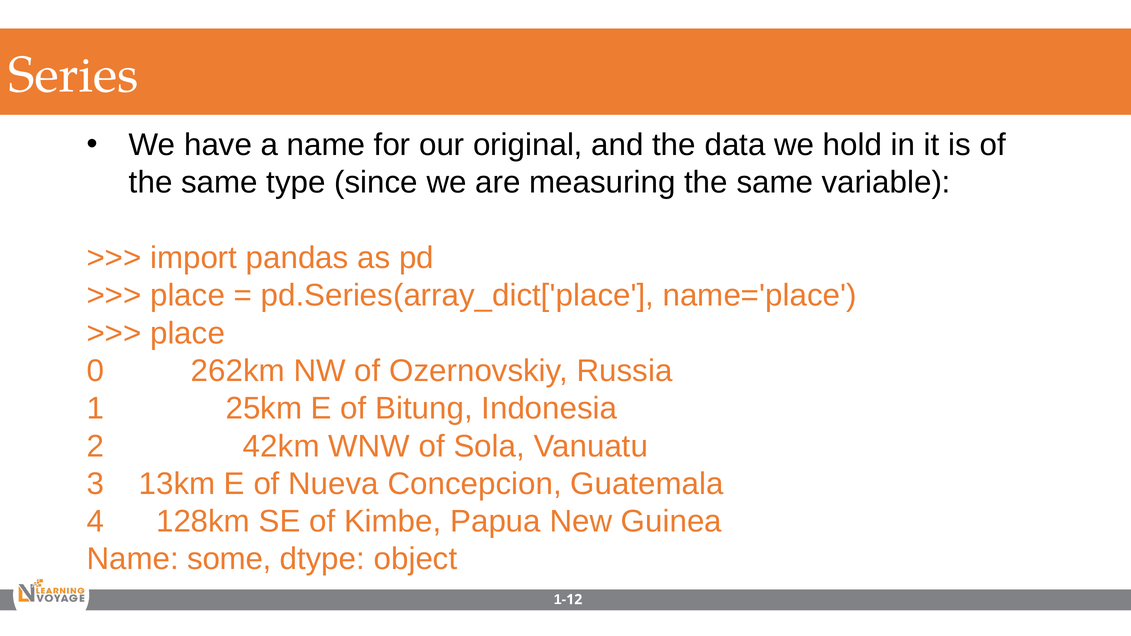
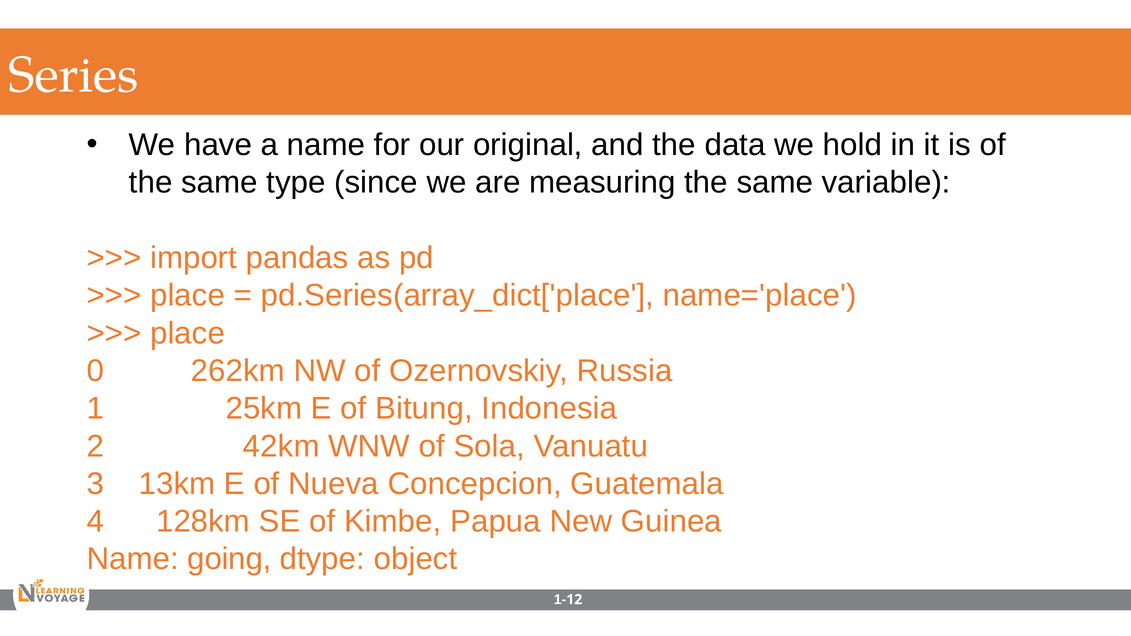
some: some -> going (229, 559)
